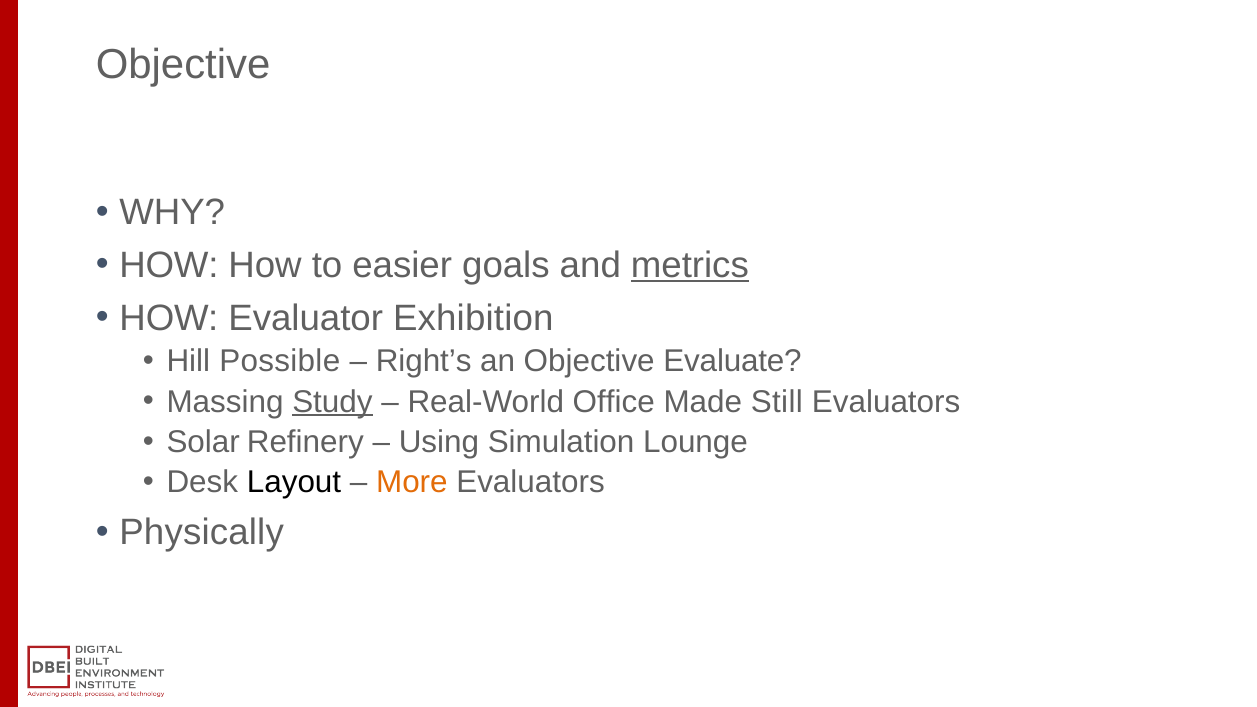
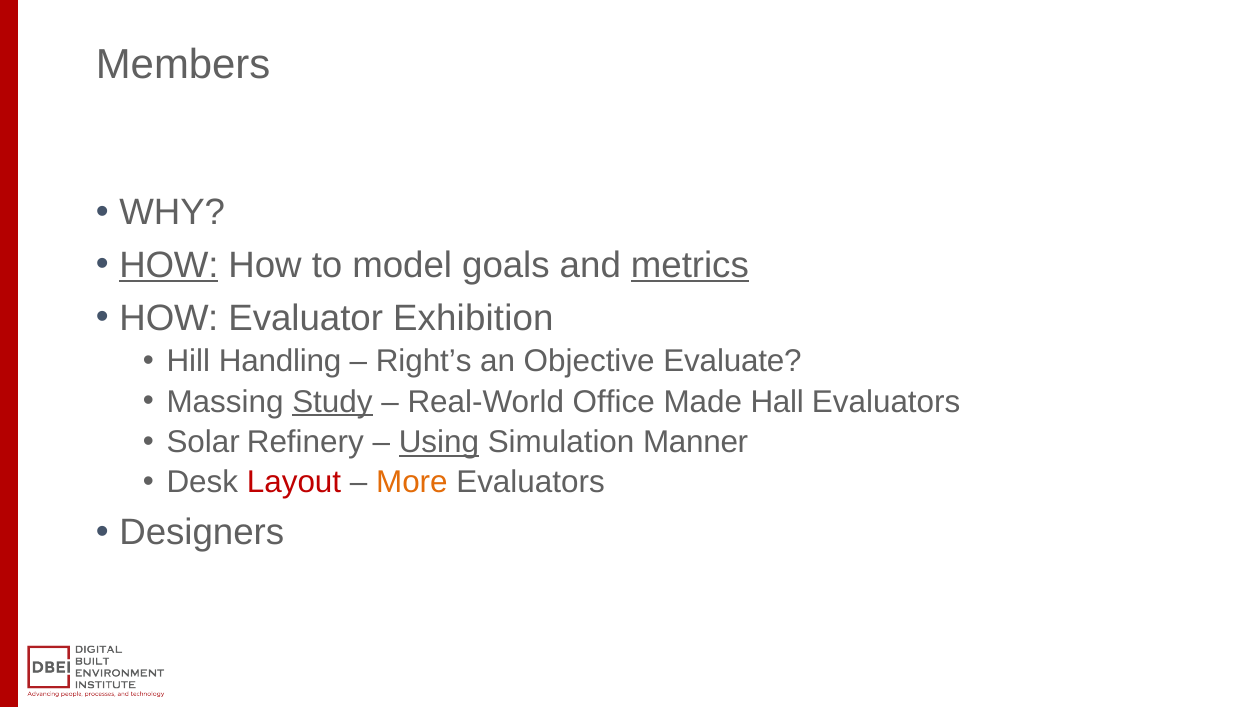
Objective: Objective -> Members (183, 65)
HOW underline: none -> present (169, 265)
easier: easier -> model (402, 265)
Possible: Possible -> Handling (280, 361)
Still: Still -> Hall (777, 402)
Using underline: none -> present (439, 442)
Lounge: Lounge -> Manner (696, 442)
Layout colour: black -> red (294, 483)
Physically: Physically -> Designers (202, 532)
